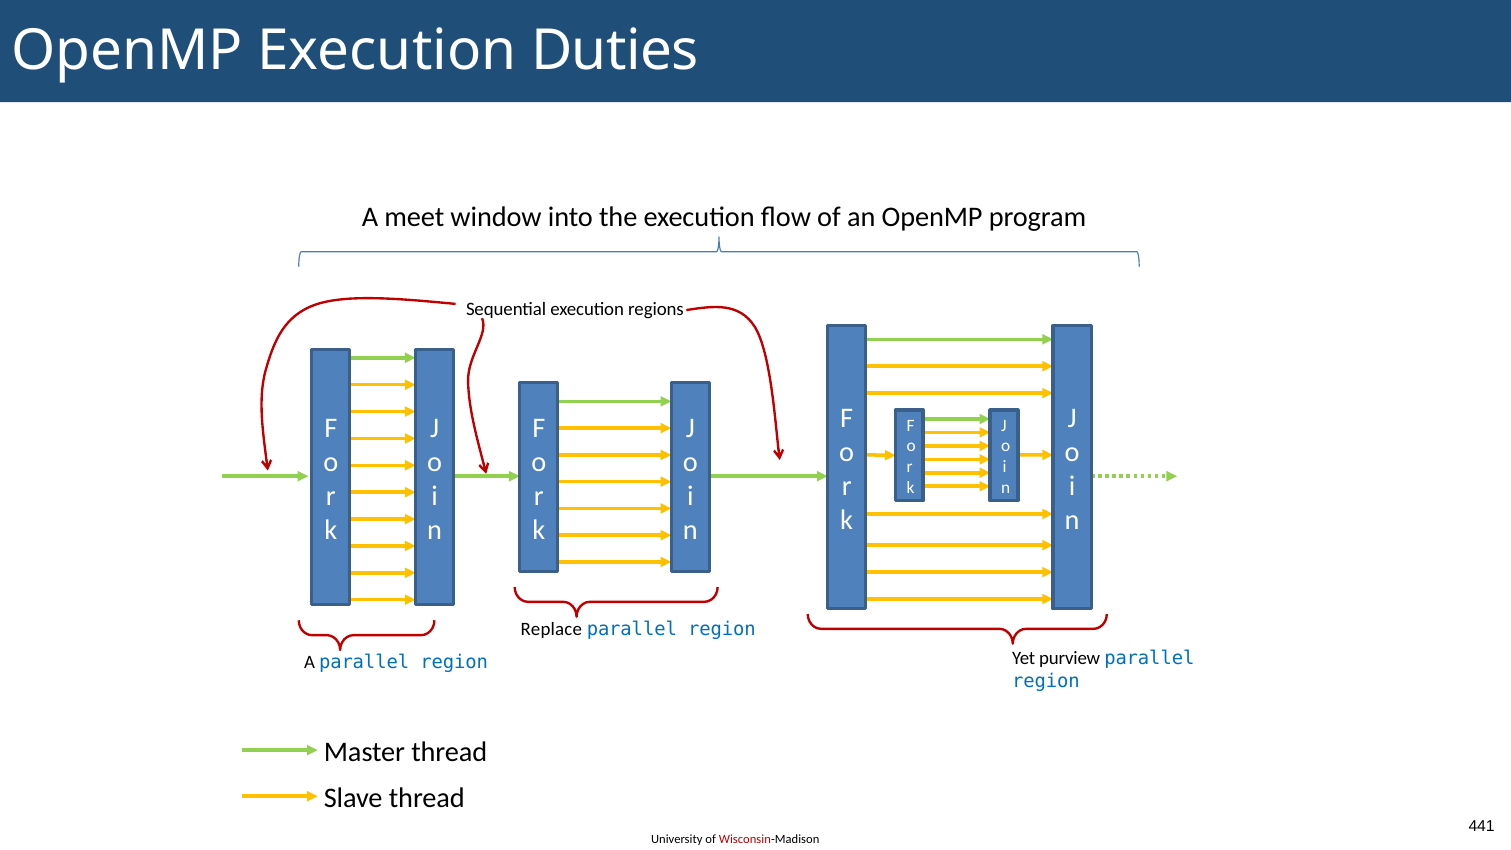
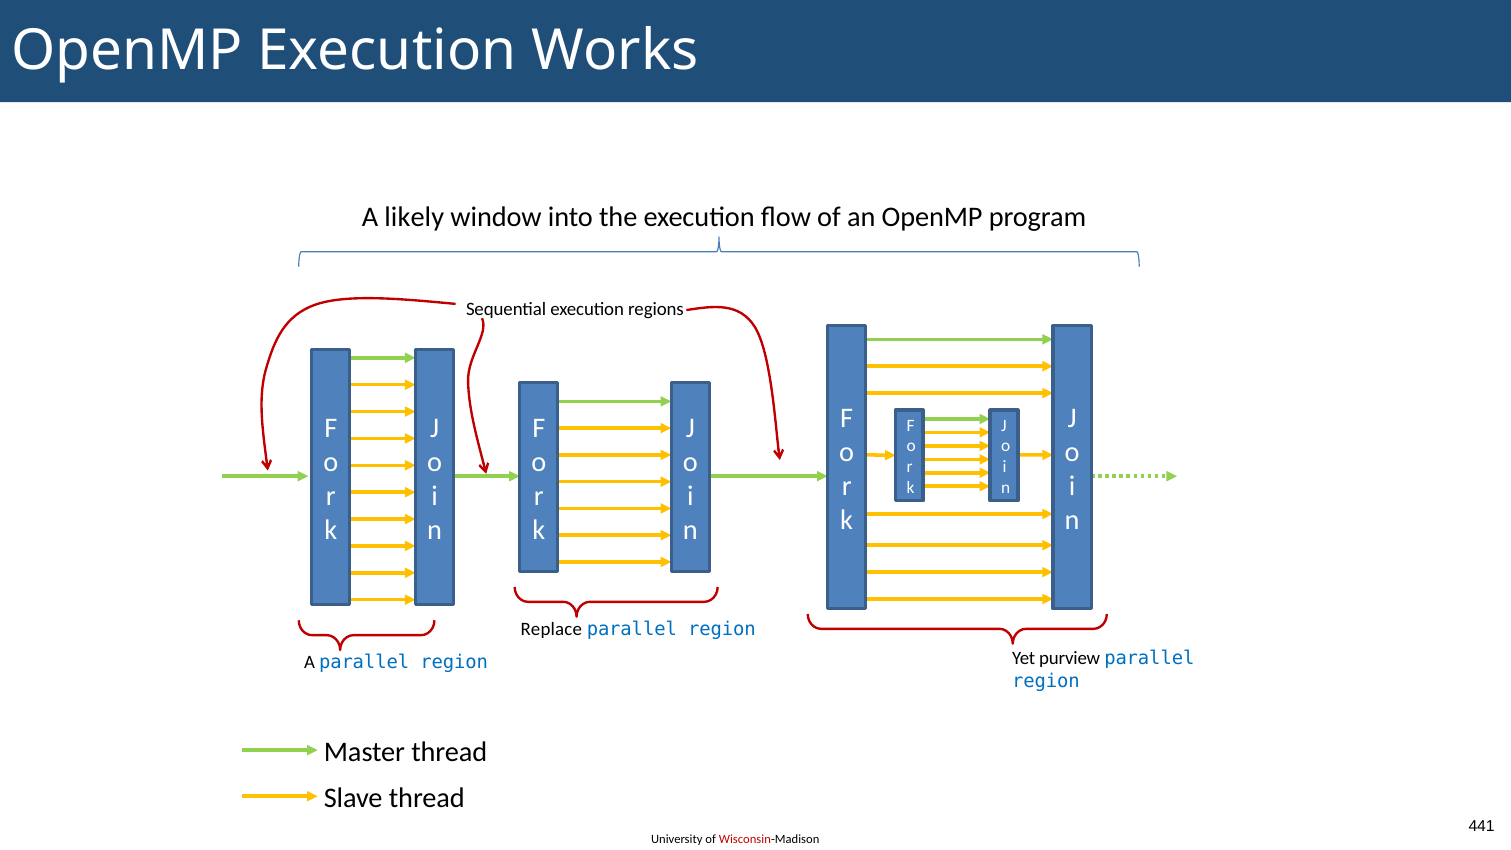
Duties: Duties -> Works (615, 51)
meet: meet -> likely (414, 217)
